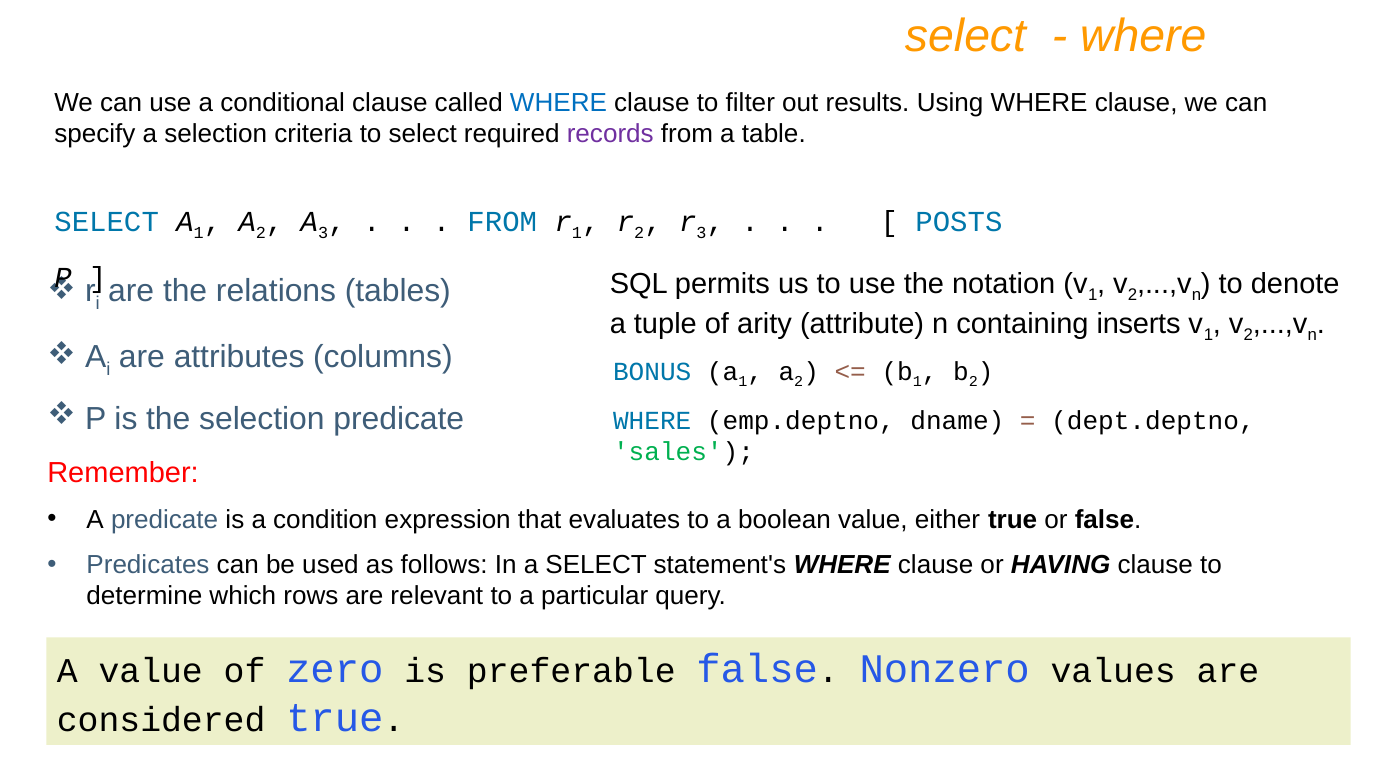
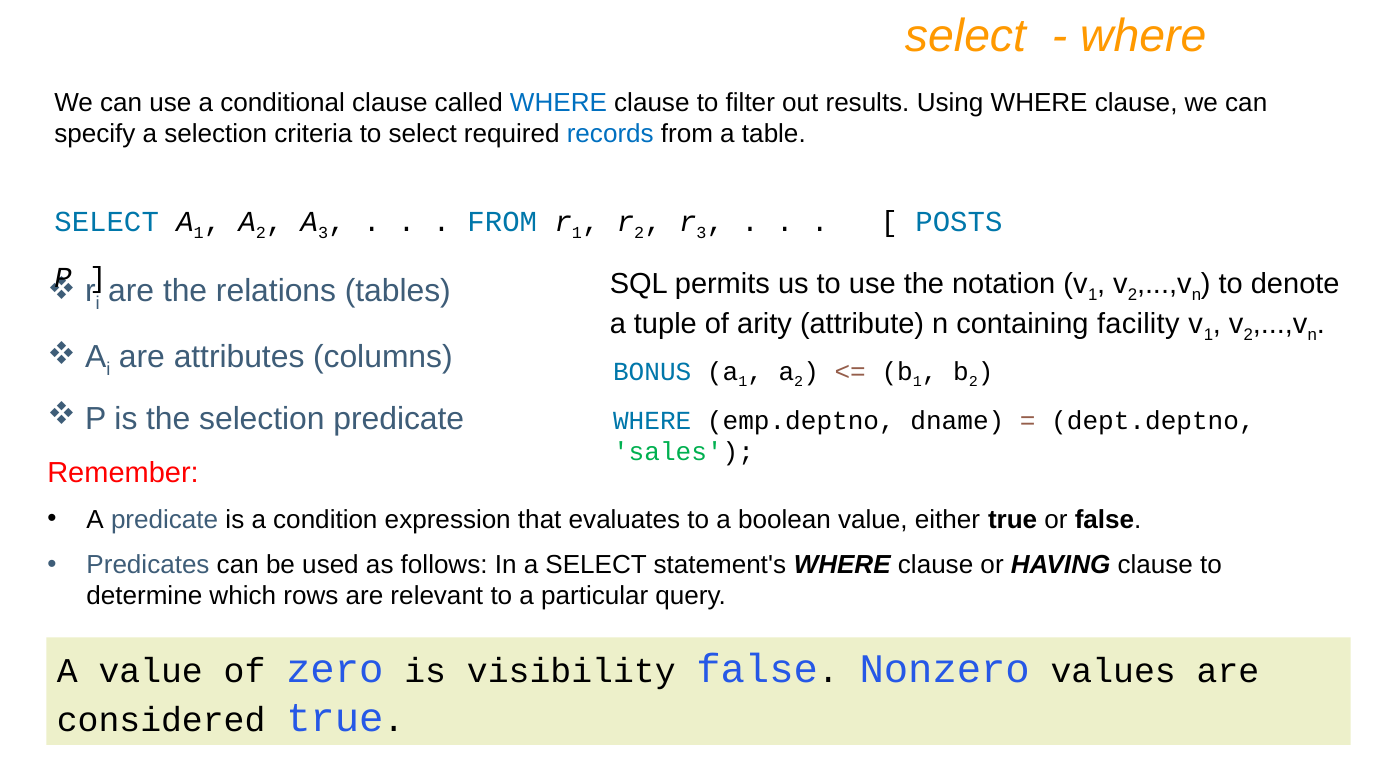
records colour: purple -> blue (610, 134)
inserts: inserts -> facility (1138, 324)
preferable: preferable -> visibility (571, 672)
